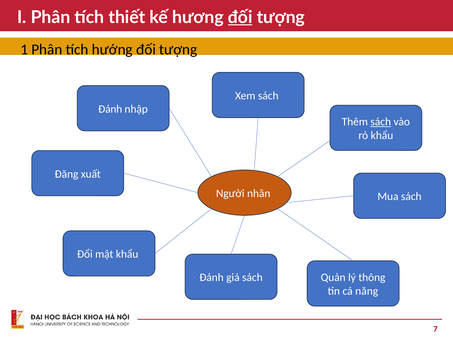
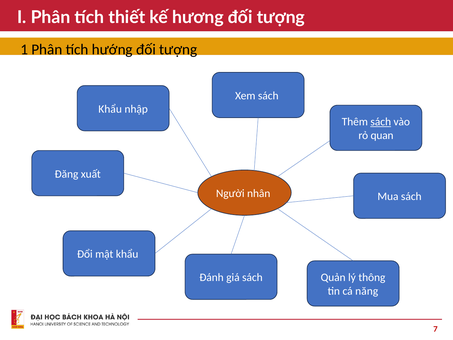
đối underline: present -> none (240, 17)
Đánh: Đánh -> Khẩu (110, 109)
rỏ khẩu: khẩu -> quan (382, 135)
